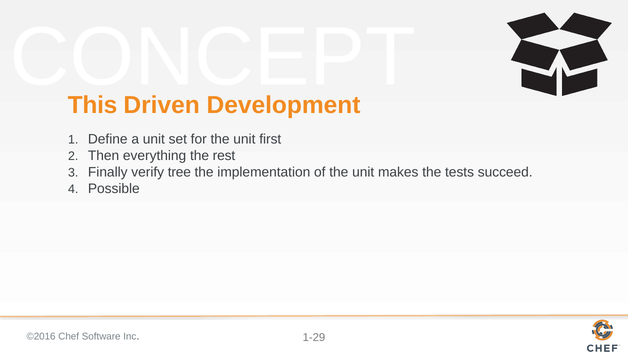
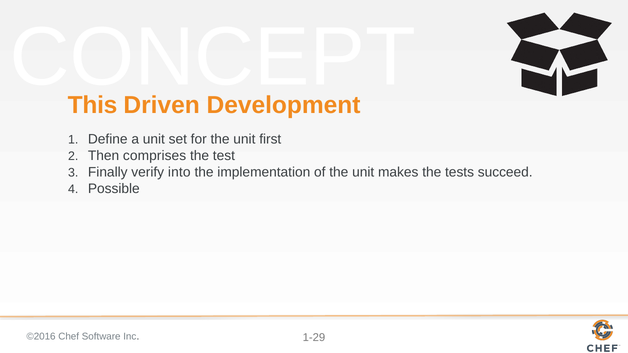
everything: everything -> comprises (155, 156)
rest: rest -> test (224, 156)
tree: tree -> into (179, 172)
